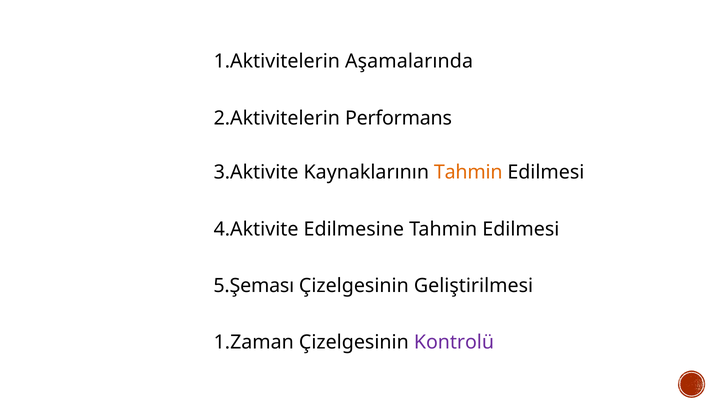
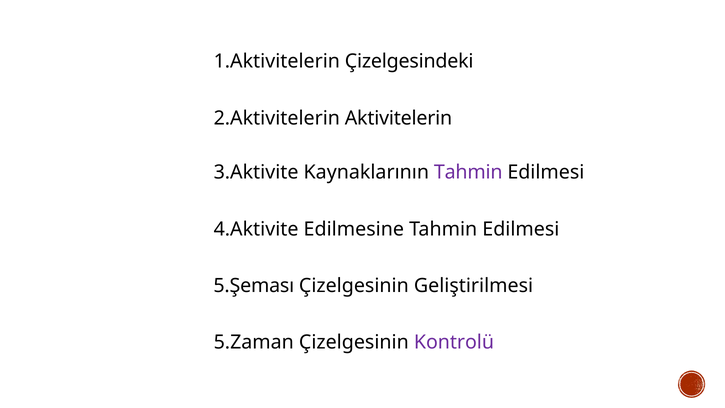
Aşamalarında: Aşamalarında -> Çizelgesindeki (409, 61)
Performans: Performans -> Aktivitelerin (398, 118)
Tahmin colour: orange -> purple (468, 172)
1.Zaman: 1.Zaman -> 5.Zaman (254, 342)
